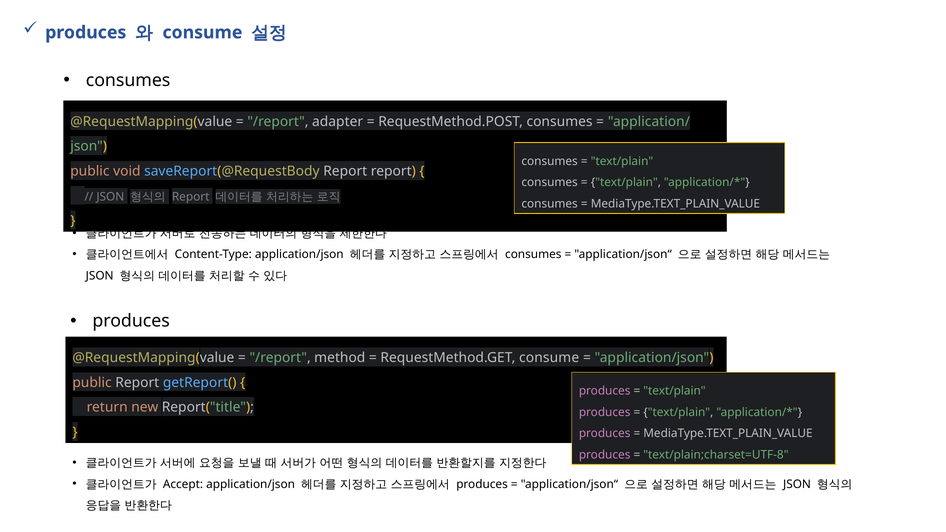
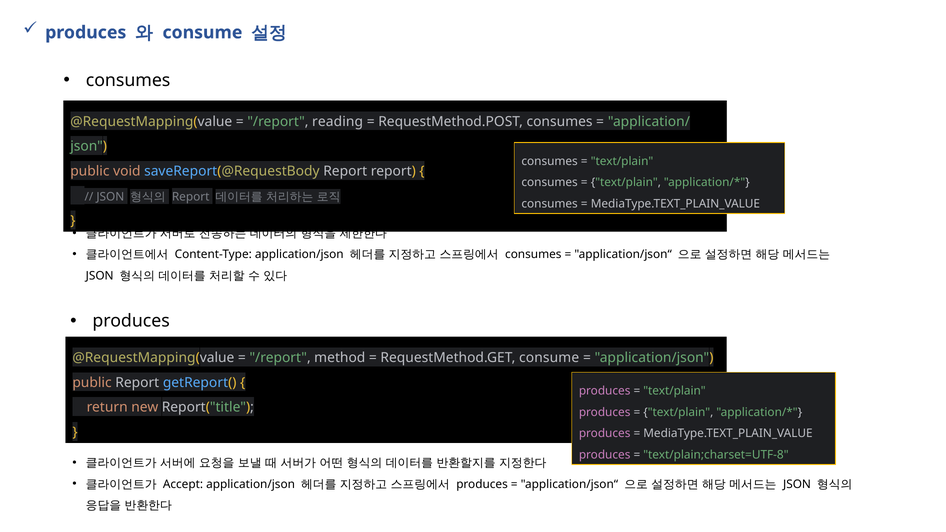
adapter: adapter -> reading (338, 122)
